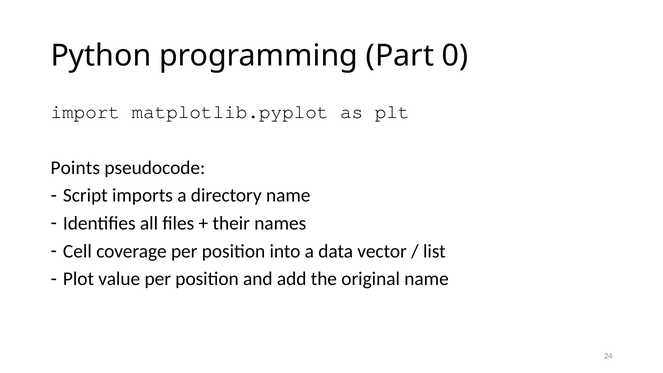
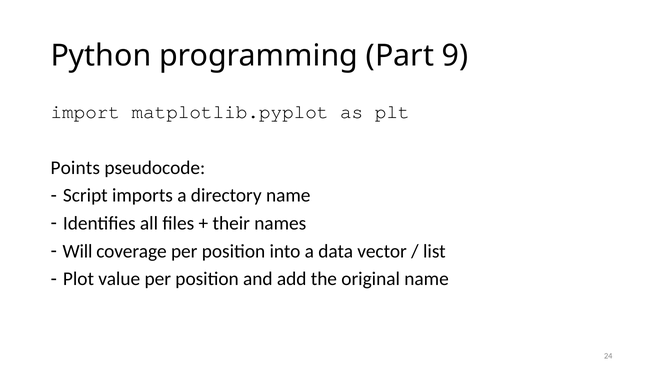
0: 0 -> 9 (455, 56)
Cell: Cell -> Will (78, 251)
